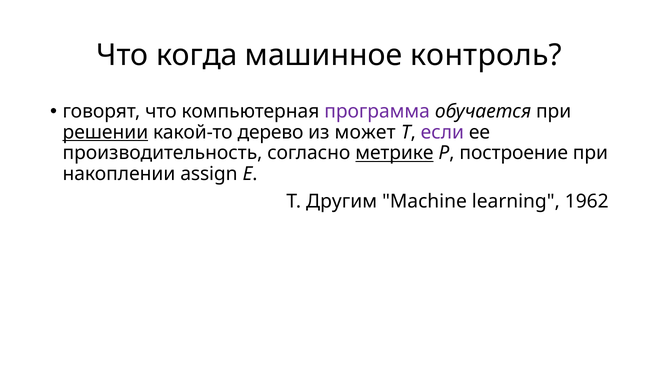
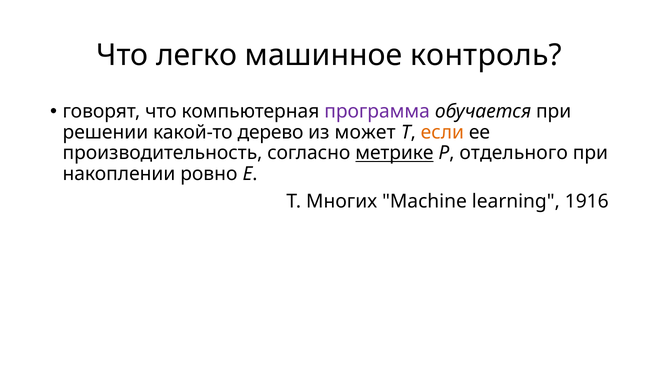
когда: когда -> легко (197, 55)
решении underline: present -> none (105, 132)
если colour: purple -> orange (442, 132)
построение: построение -> отдельного (514, 153)
assign: assign -> ровно (209, 174)
Другим: Другим -> Многих (342, 201)
1962: 1962 -> 1916 (587, 201)
